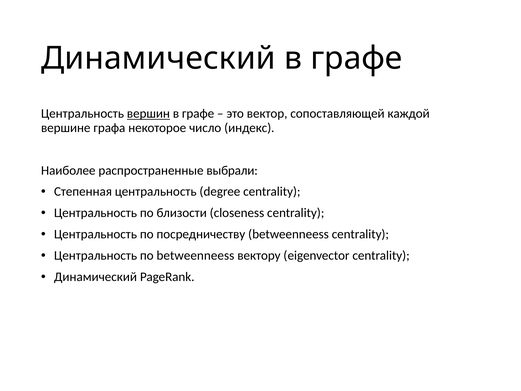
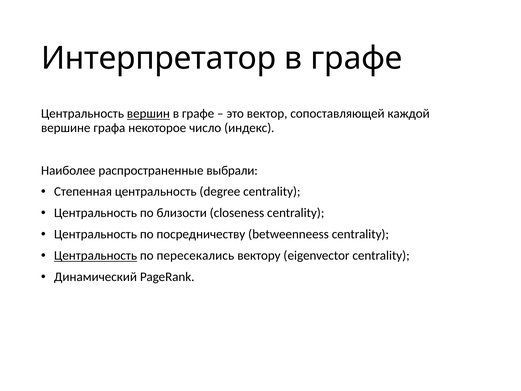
Динамический: Динамический -> Интерпретатор (159, 58)
Центральность underline: none -> present (96, 256)
по betweenneess: betweenneess -> пересекались (195, 256)
